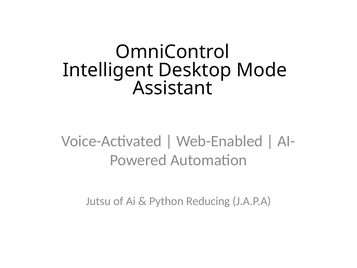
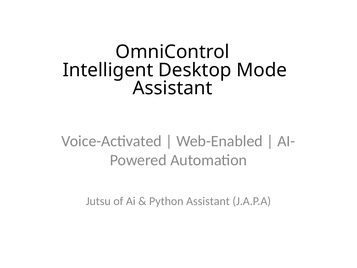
Python Reducing: Reducing -> Assistant (208, 201)
